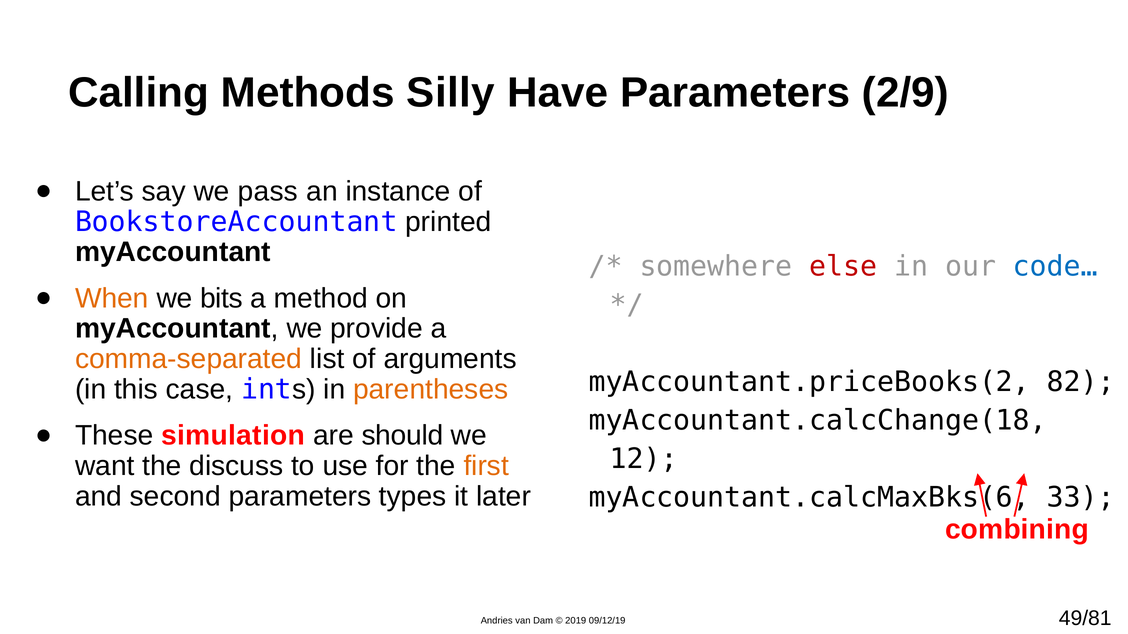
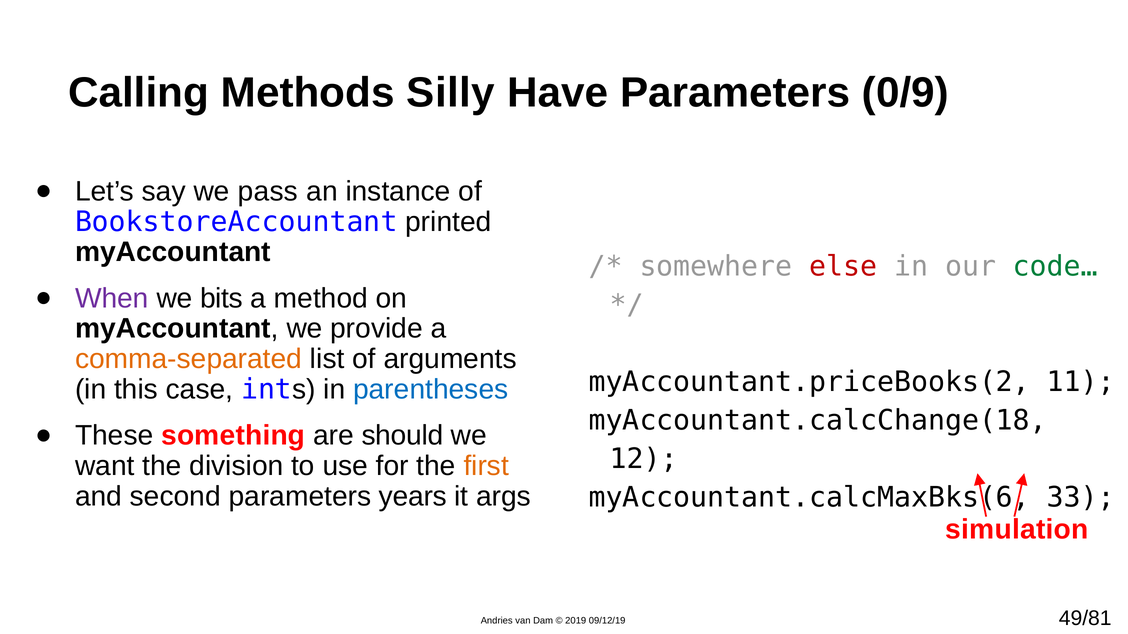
2/9: 2/9 -> 0/9 (905, 93)
code… colour: blue -> green (1055, 266)
When colour: orange -> purple (112, 298)
82: 82 -> 11 (1081, 382)
parentheses colour: orange -> blue (431, 390)
simulation: simulation -> something (233, 436)
discuss: discuss -> division (236, 466)
types: types -> years (413, 497)
later: later -> args (504, 497)
combining: combining -> simulation (1017, 530)
